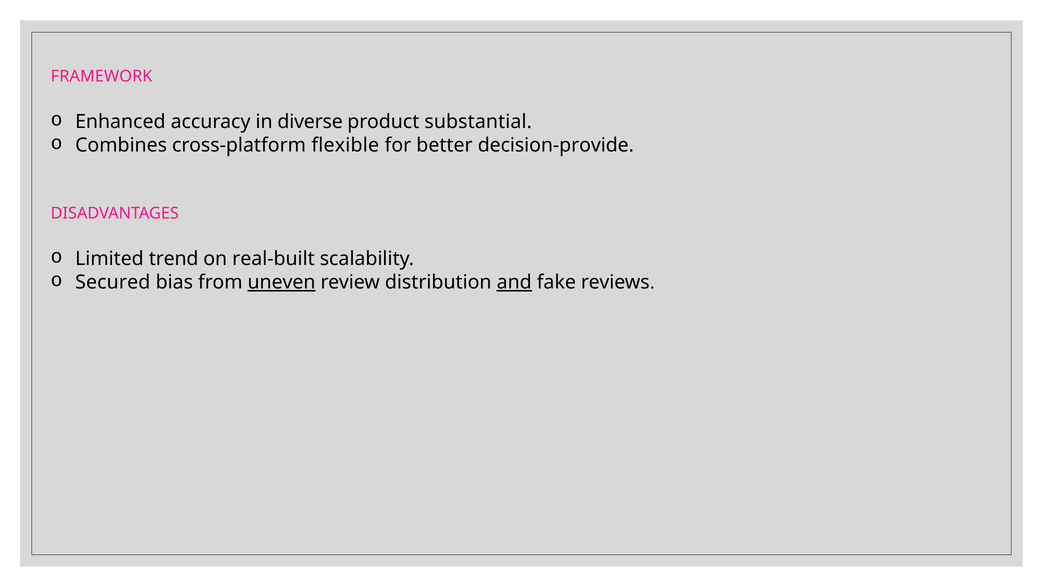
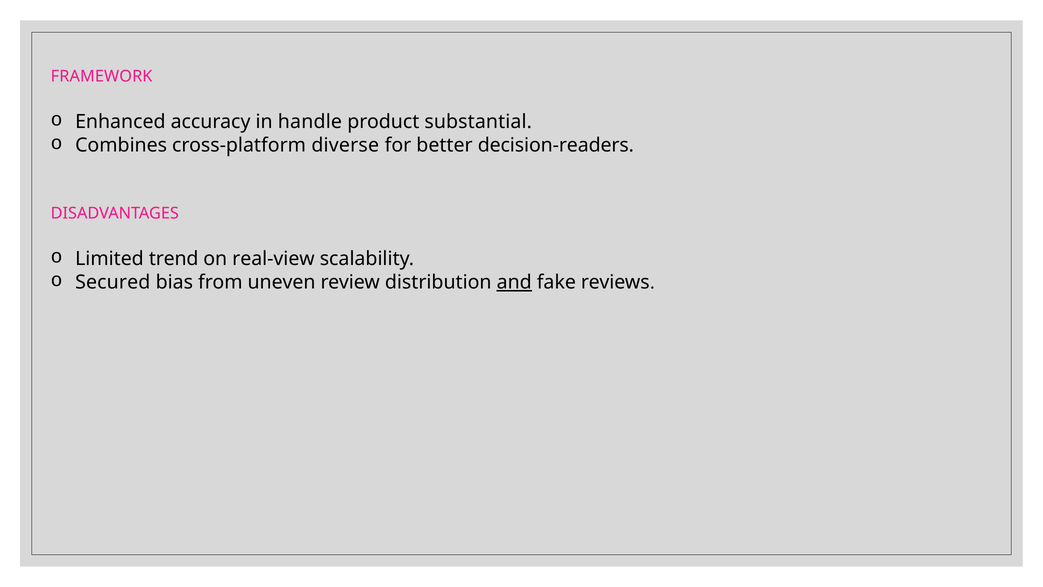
diverse: diverse -> handle (310, 122)
flexible: flexible -> diverse (345, 145)
decision-provide: decision-provide -> decision-readers (556, 145)
real-built: real-built -> real-view (273, 259)
uneven underline: present -> none (282, 282)
